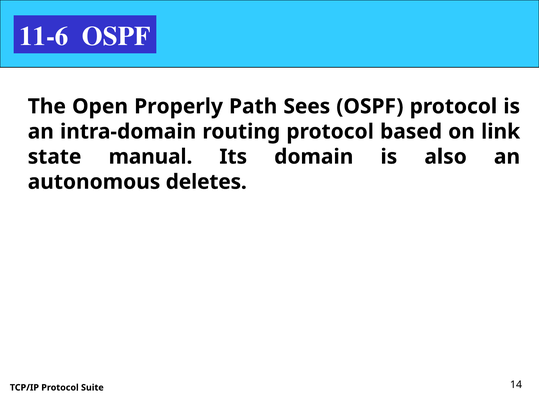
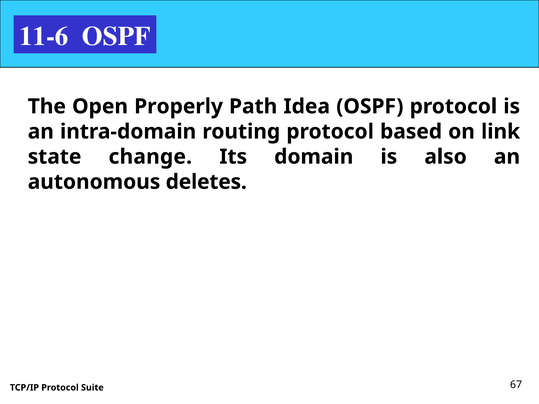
Sees: Sees -> Idea (307, 107)
manual: manual -> change (150, 157)
14: 14 -> 67 (516, 385)
